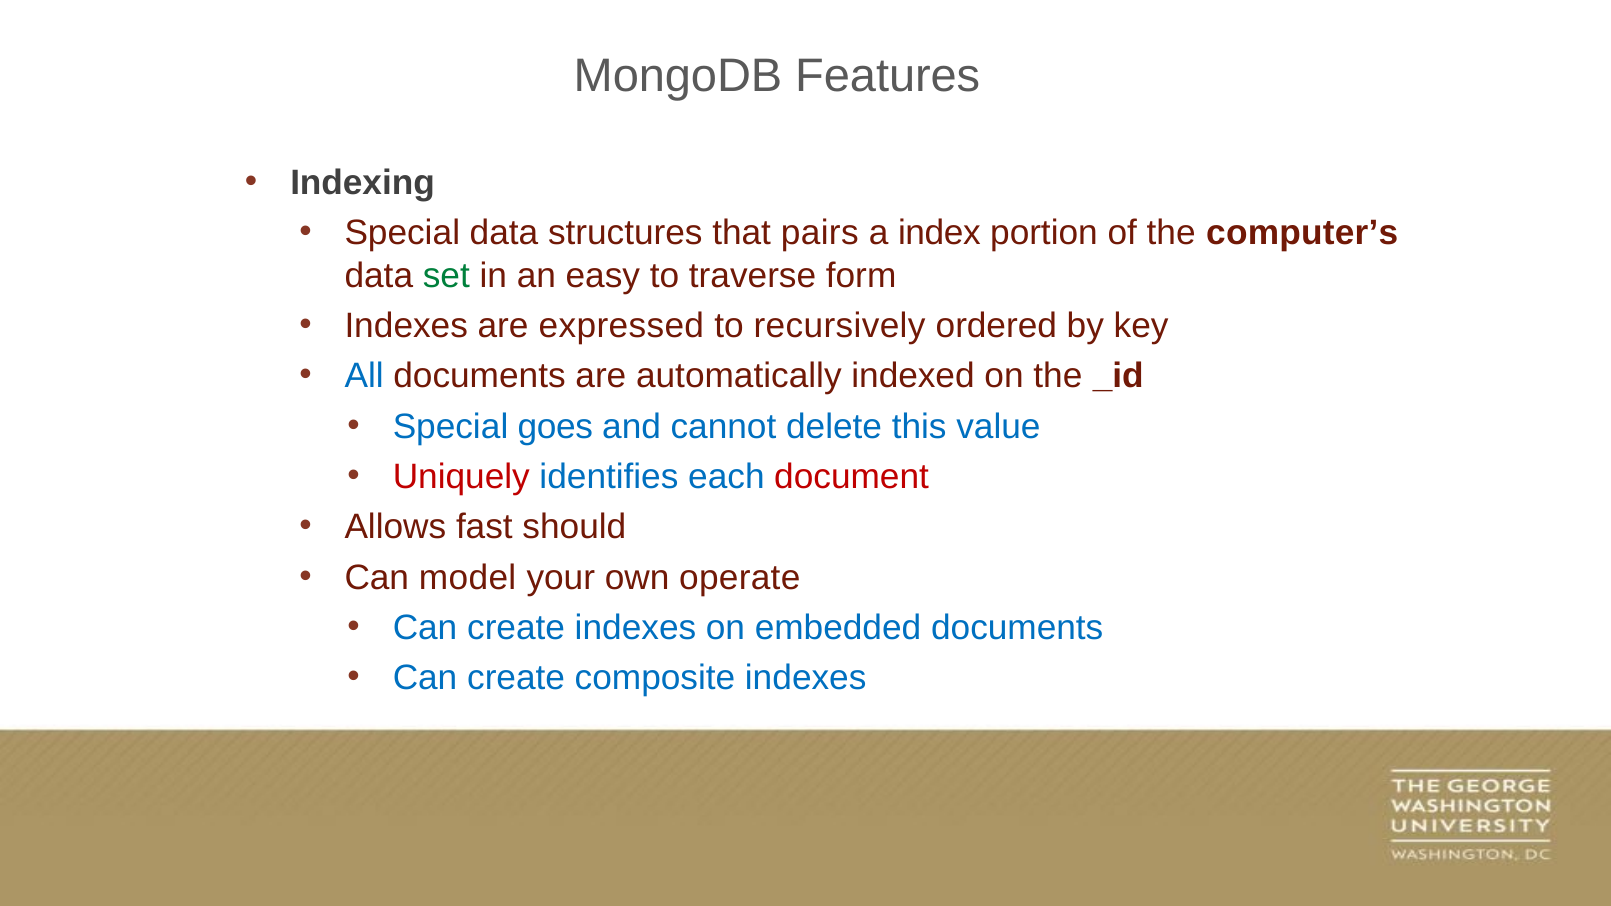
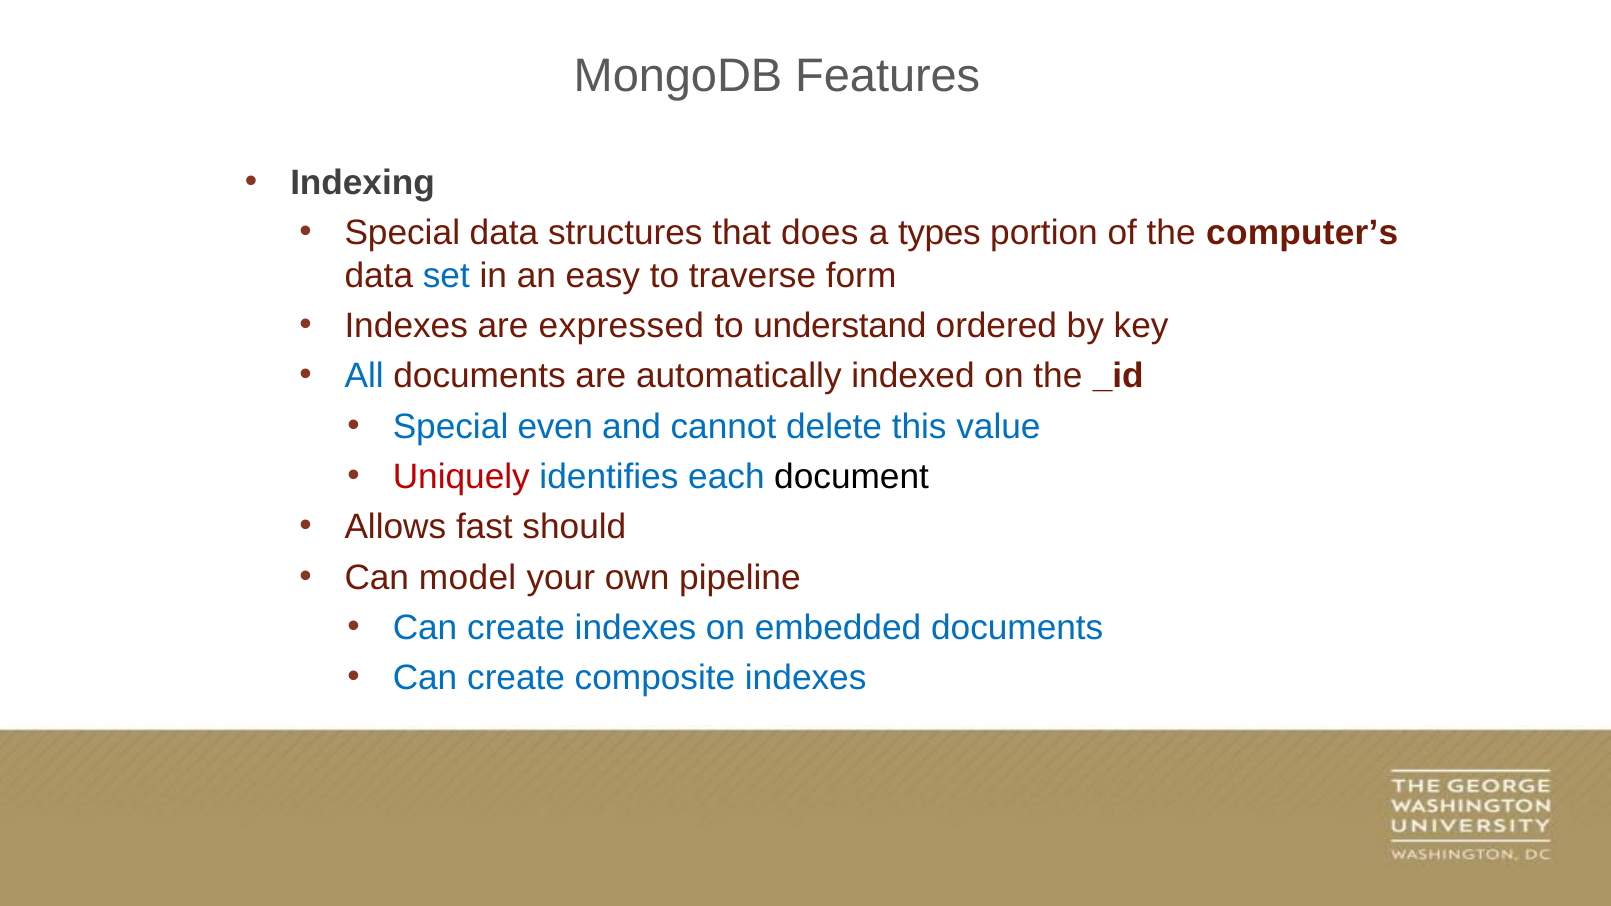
pairs: pairs -> does (820, 233)
index: index -> types (939, 233)
set colour: green -> blue (446, 276)
recursively: recursively -> understand (840, 326)
goes: goes -> even (555, 427)
document colour: red -> black (852, 477)
operate: operate -> pipeline (740, 578)
